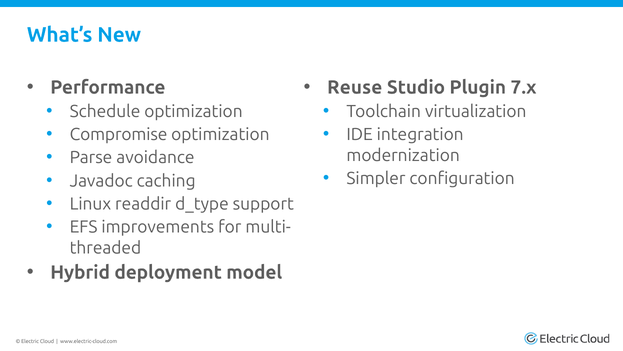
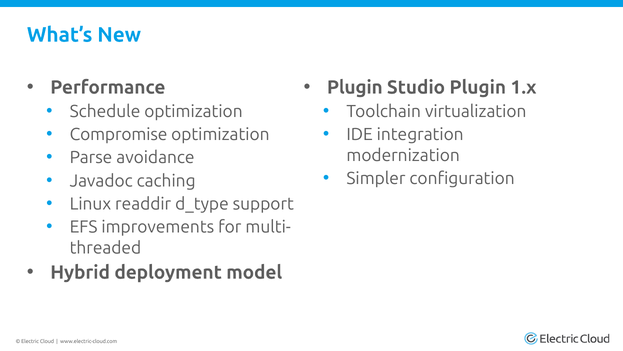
Reuse: Reuse -> Plugin (355, 87)
7.x: 7.x -> 1.x (523, 87)
